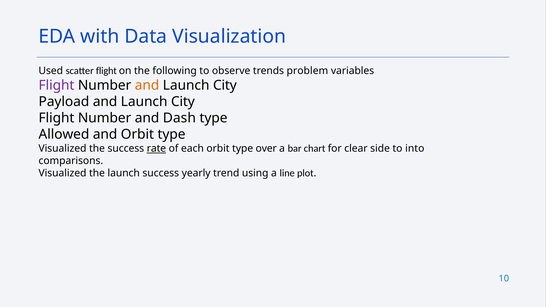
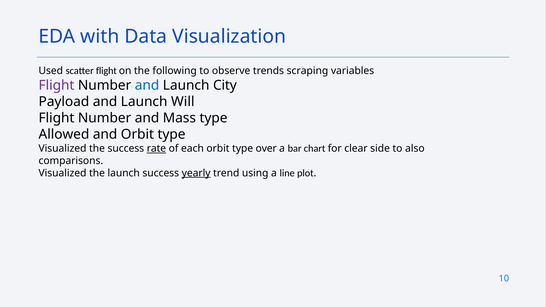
problem: problem -> scraping (307, 71)
and colour: orange -> blue (147, 85)
Payload and Launch City: City -> Will (183, 102)
Dash: Dash -> Mass (179, 118)
into: into -> also (415, 149)
yearly underline: none -> present (196, 173)
